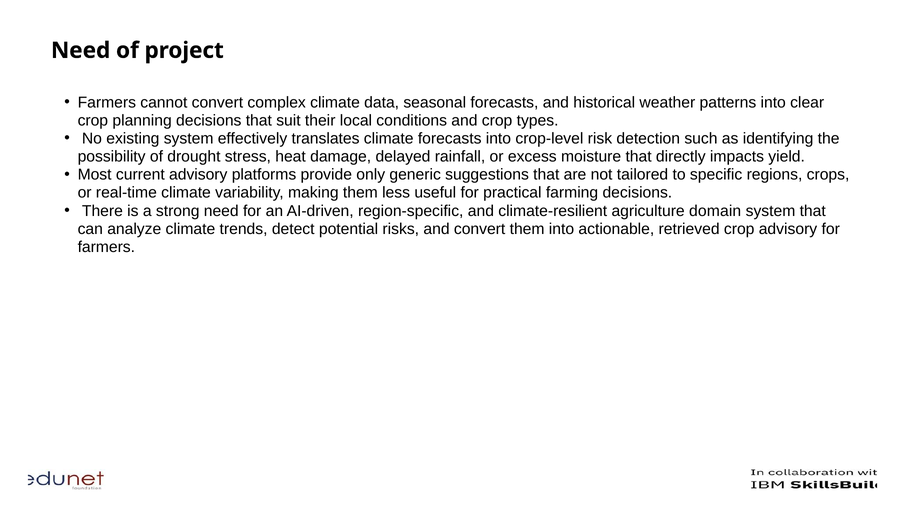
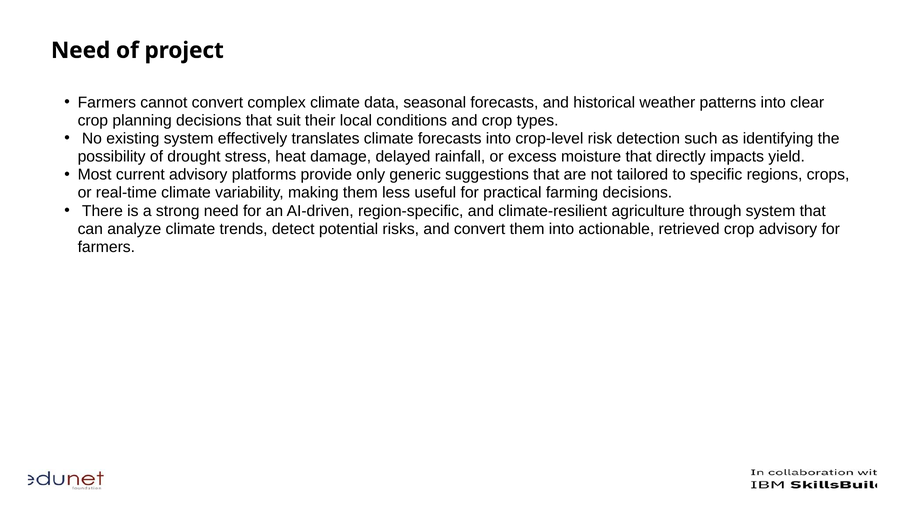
domain: domain -> through (715, 211)
